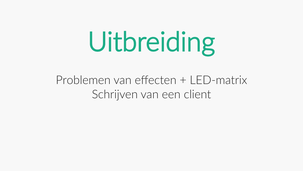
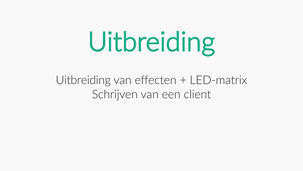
Problemen: Problemen -> Uitbreiding (83, 80)
